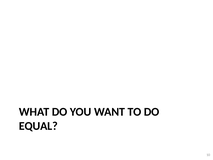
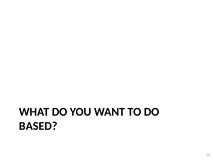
EQUAL: EQUAL -> BASED (38, 126)
